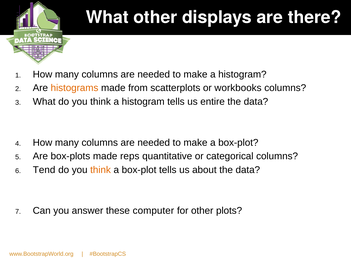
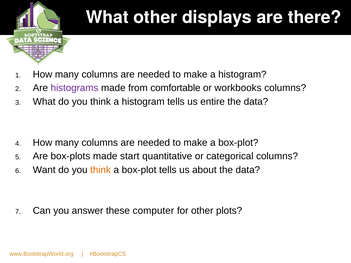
histograms colour: orange -> purple (75, 88)
scatterplots: scatterplots -> comfortable (175, 88)
reps: reps -> start (130, 156)
Tend: Tend -> Want (44, 170)
